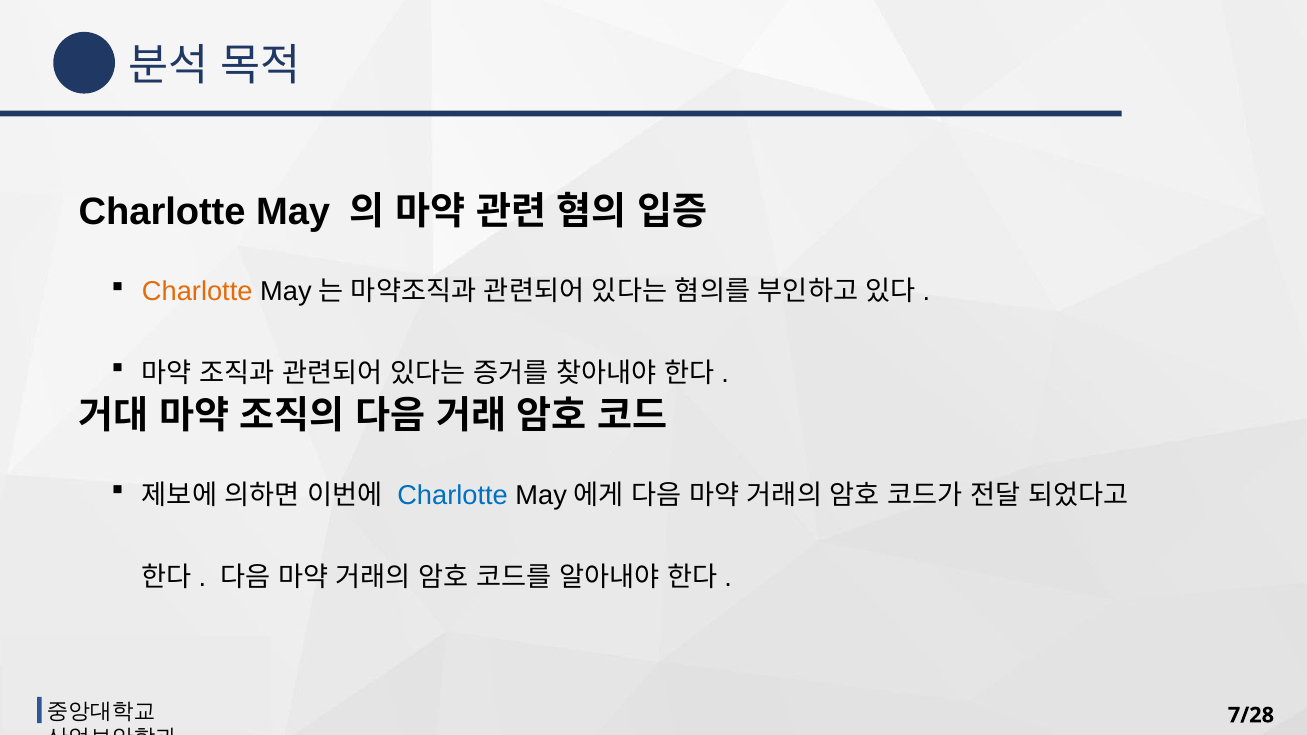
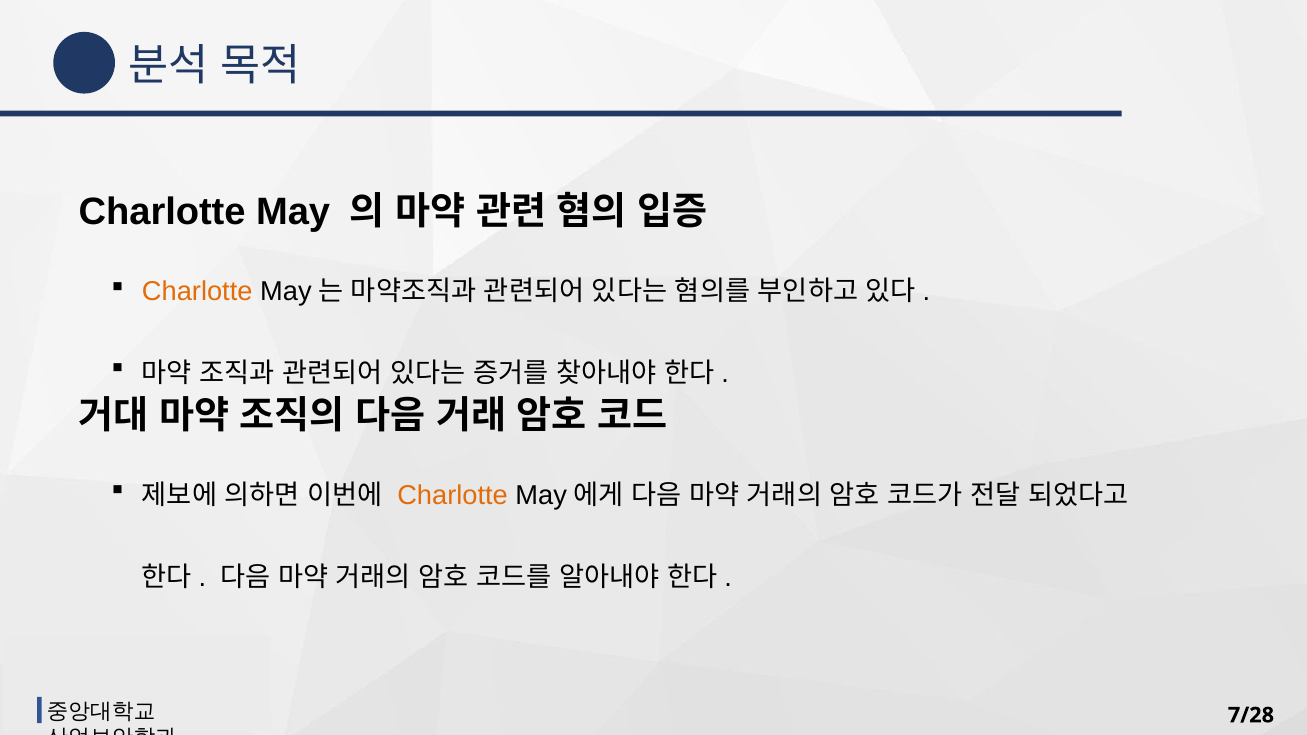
Charlotte colour: blue -> orange (453, 495)
